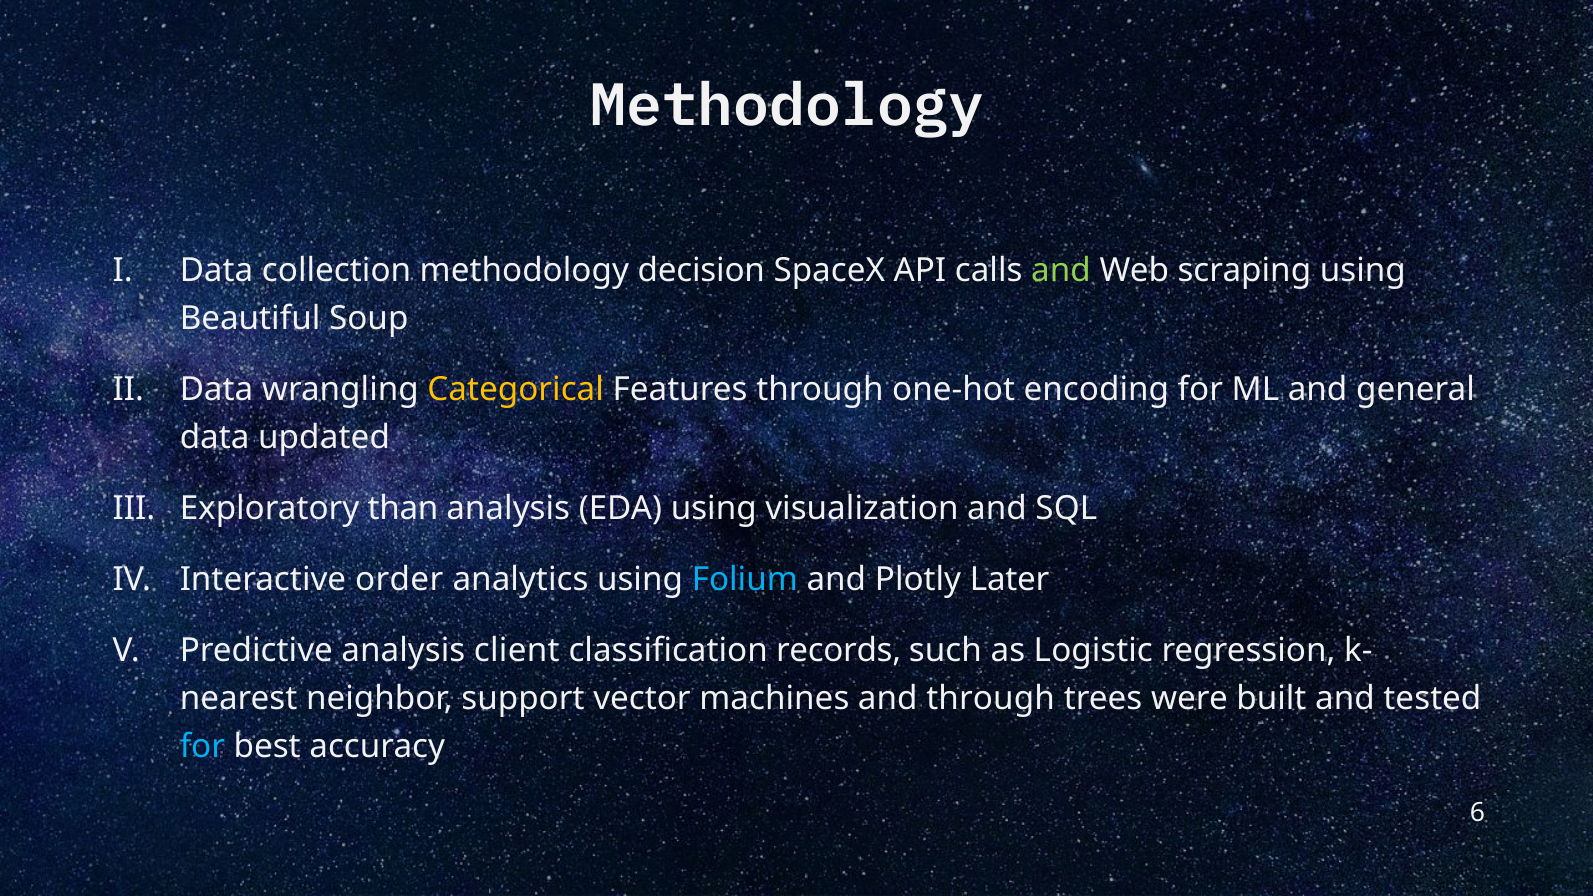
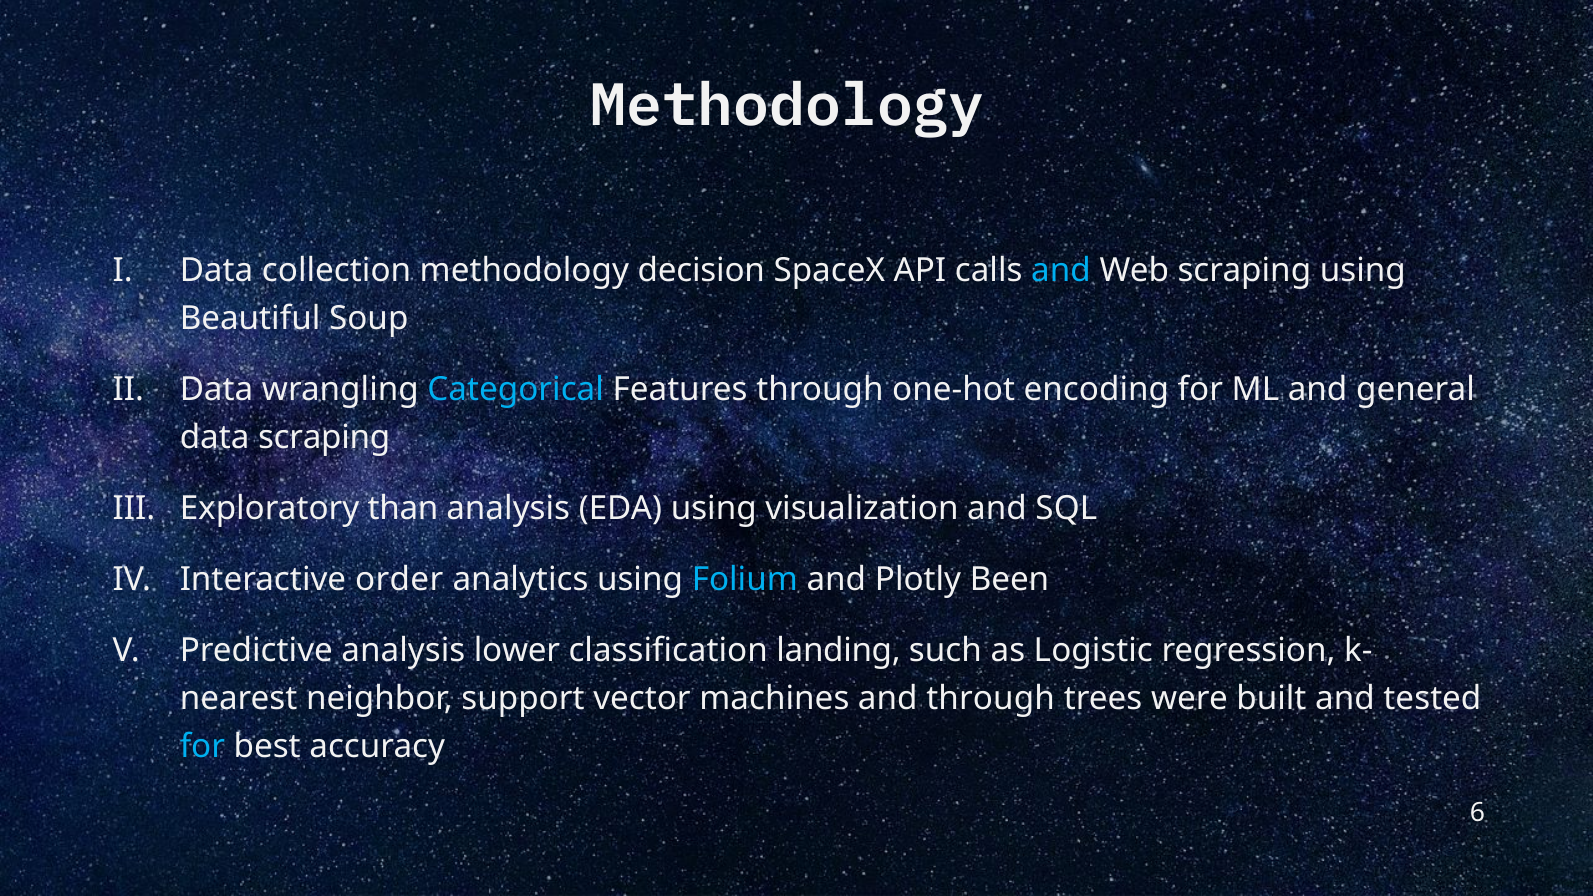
and colour: light green -> light blue (1061, 271)
Categorical colour: yellow -> light blue (516, 390)
data updated: updated -> scraping (324, 438)
Later: Later -> Been (1010, 580)
client: client -> lower (517, 651)
records: records -> landing (839, 651)
